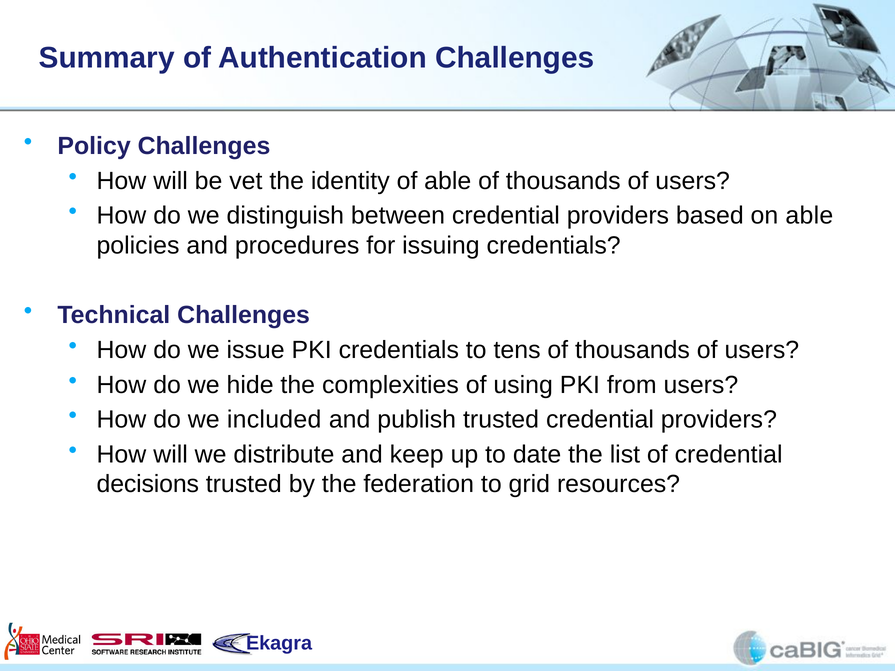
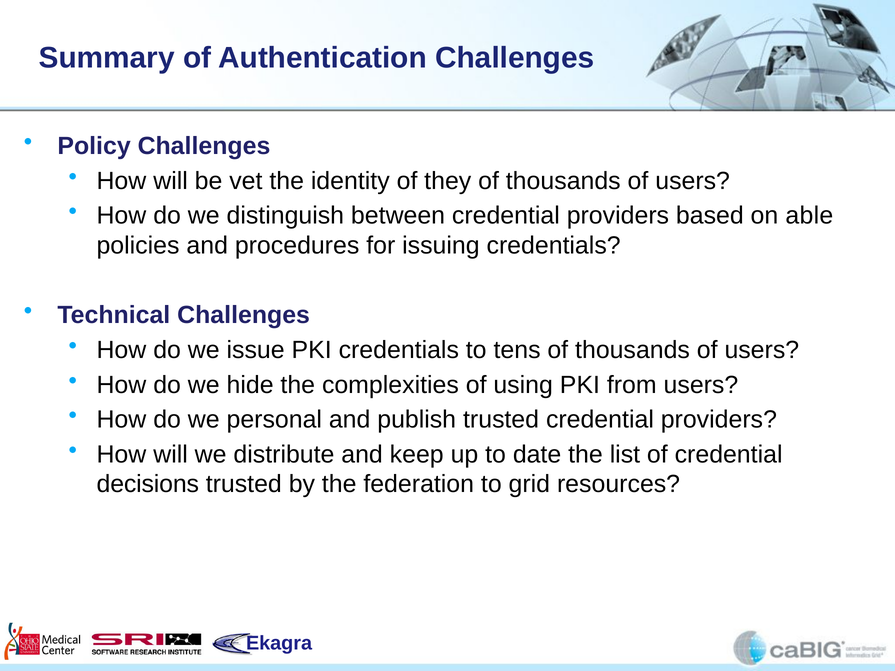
of able: able -> they (448, 181)
included: included -> personal (274, 420)
